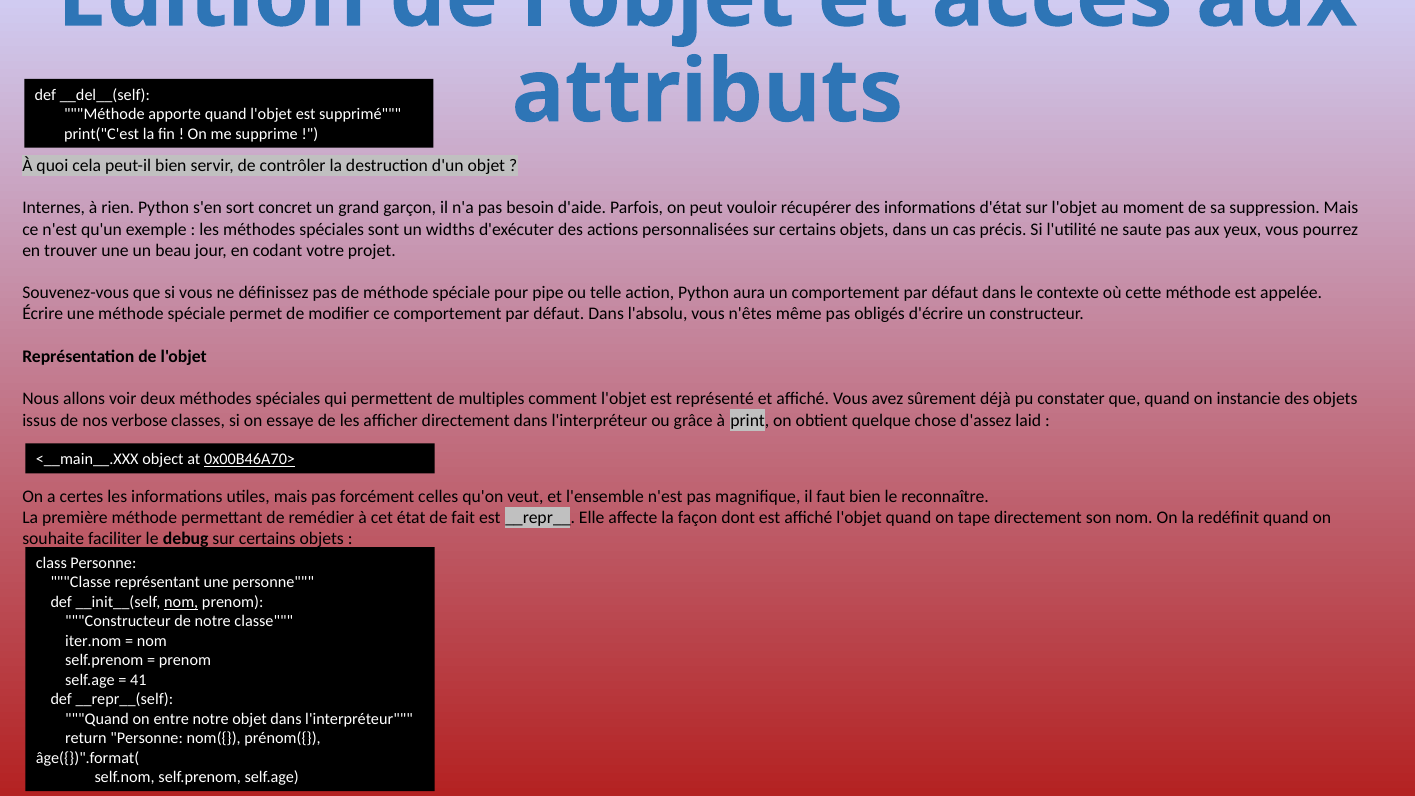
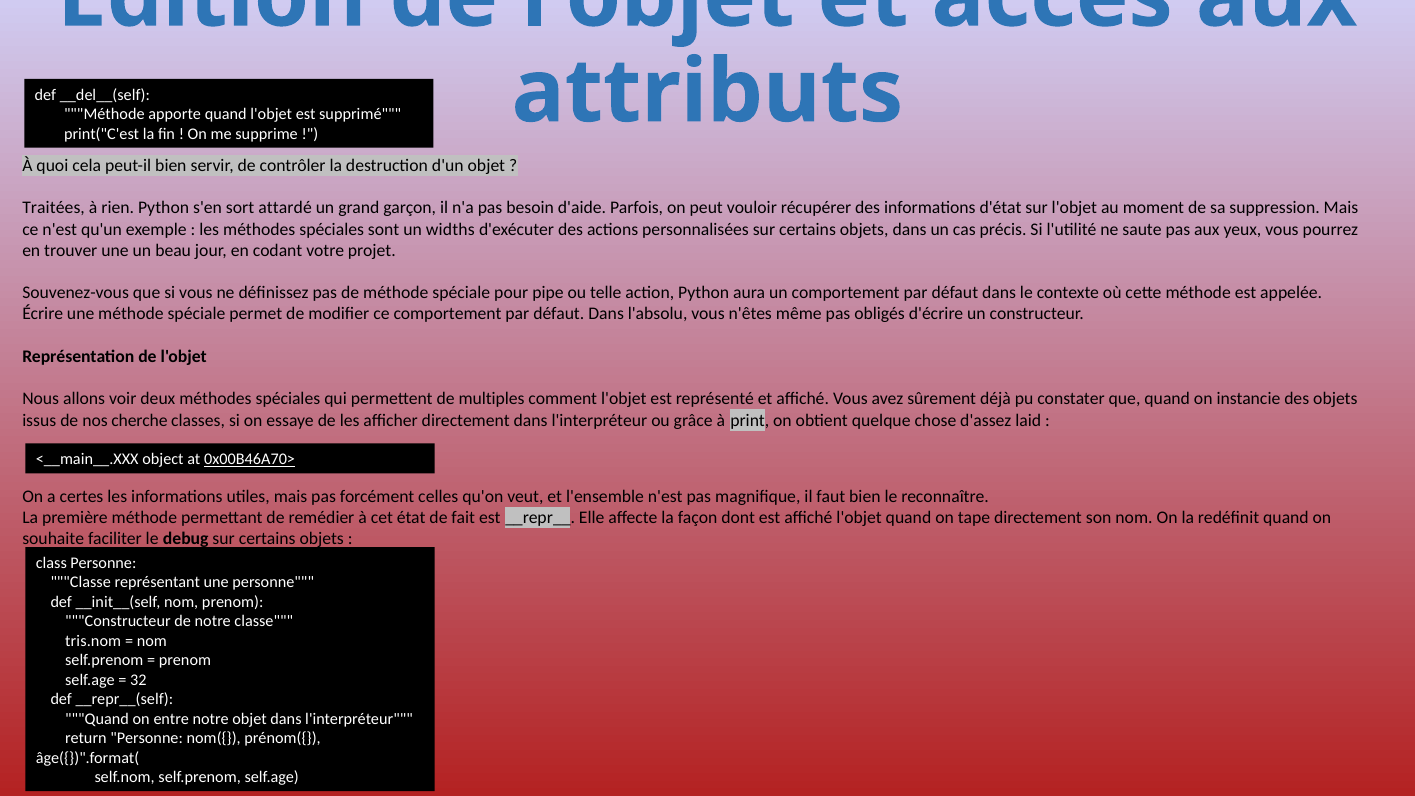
Internes: Internes -> Traitées (54, 208)
concret: concret -> attardé (285, 208)
verbose: verbose -> cherche (140, 420)
nom underline: present -> none (181, 602)
iter.nom: iter.nom -> tris.nom (93, 641)
41: 41 -> 32 (138, 680)
